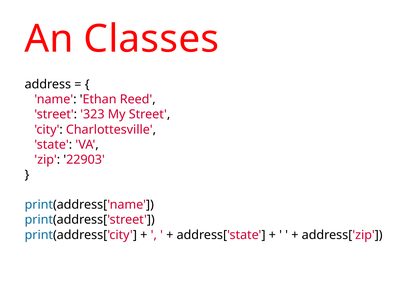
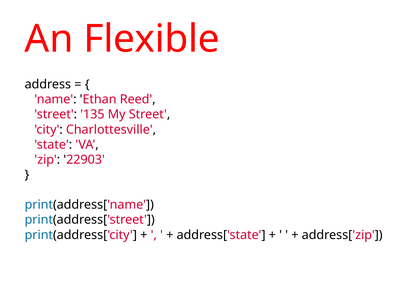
Classes: Classes -> Flexible (152, 39)
323: 323 -> 135 (92, 115)
